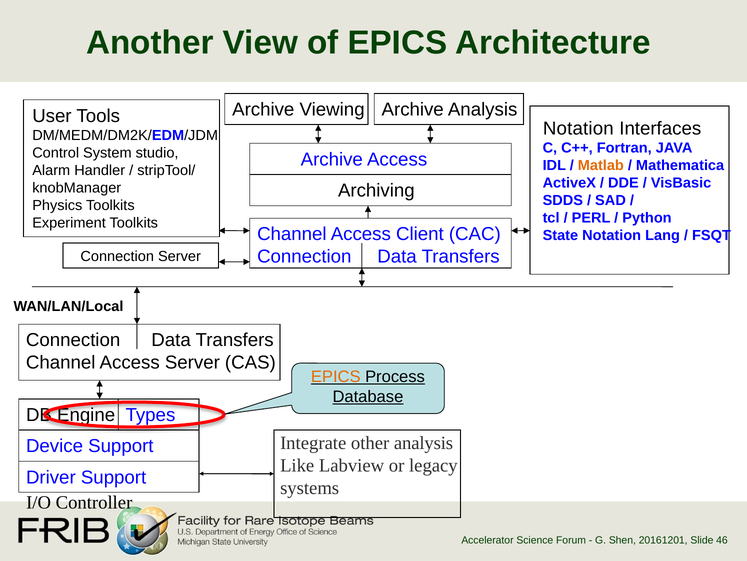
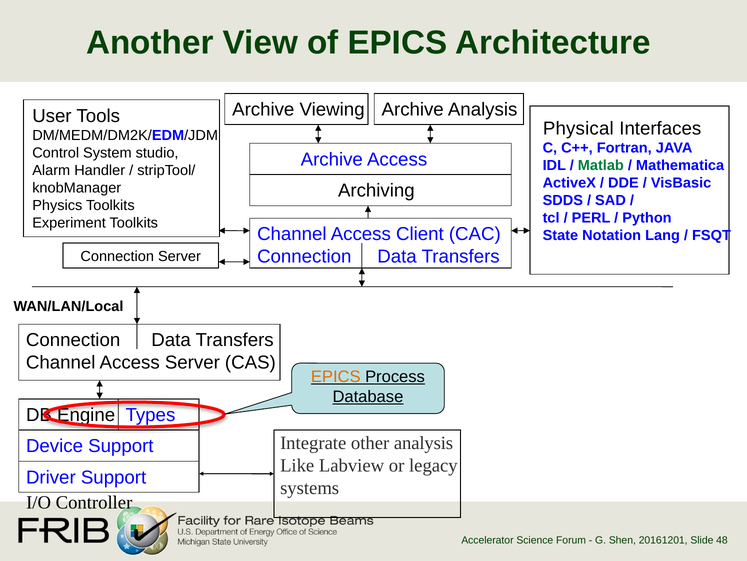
Notation: Notation -> Physical (578, 128)
Matlab colour: orange -> green (601, 165)
46: 46 -> 48 (722, 540)
